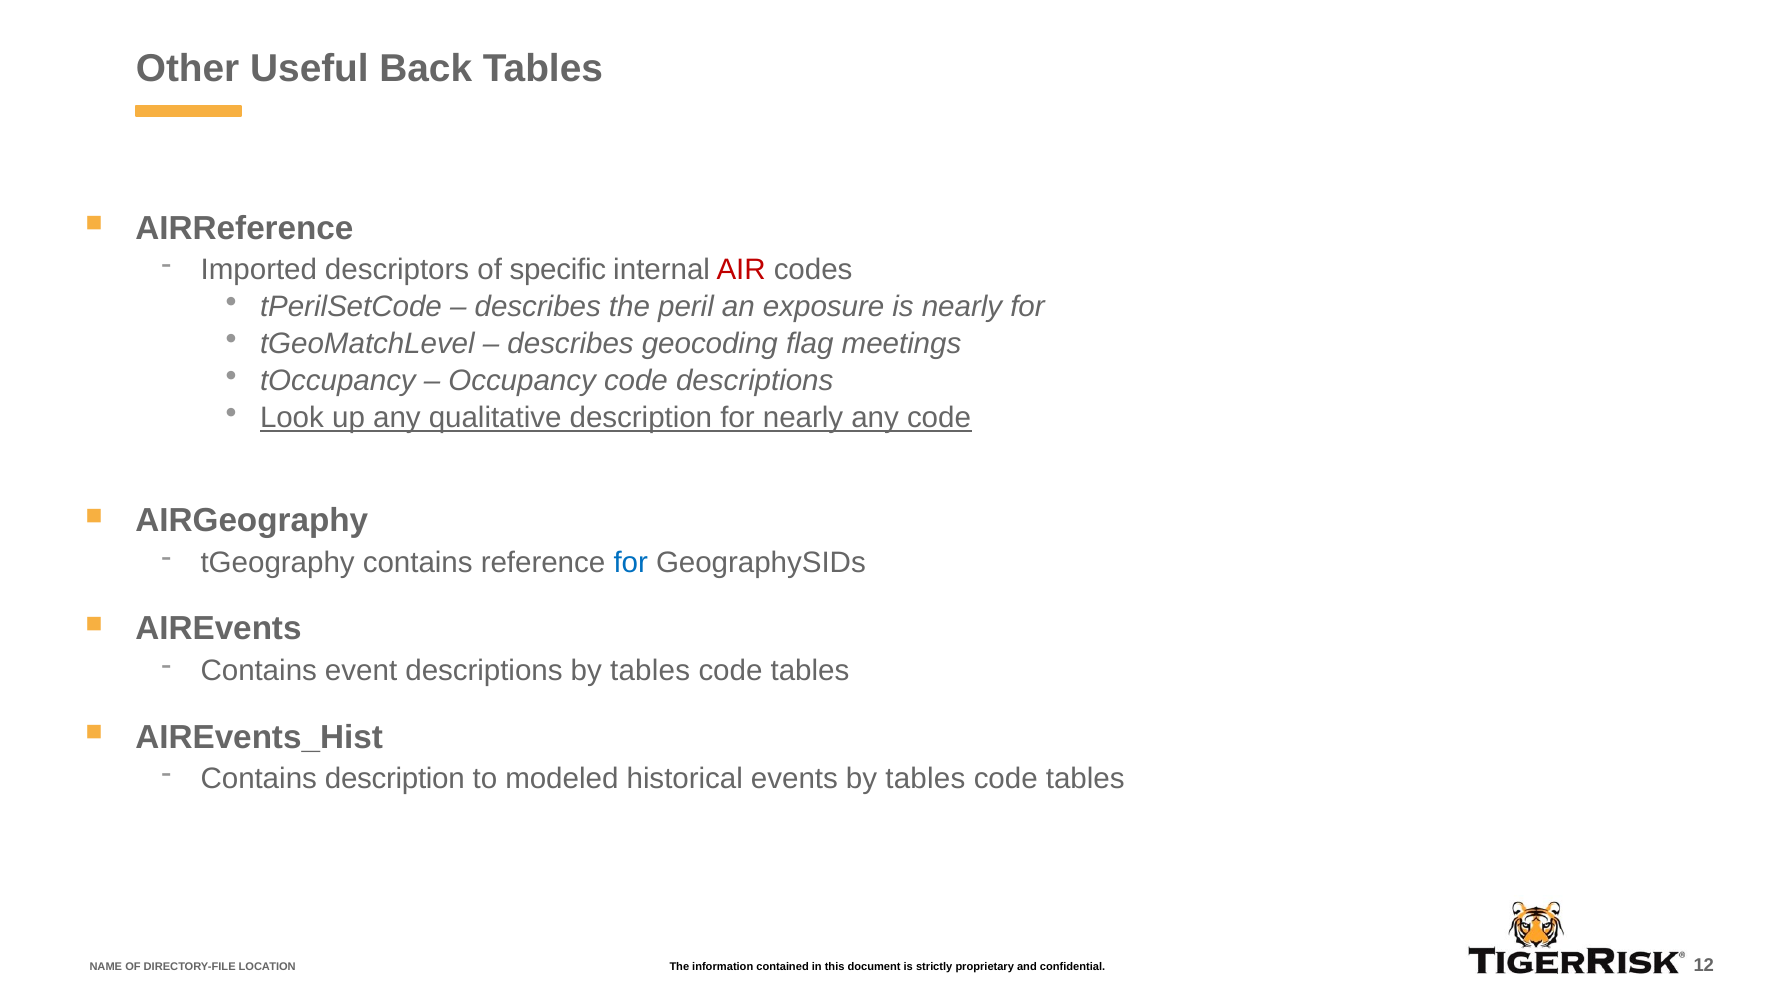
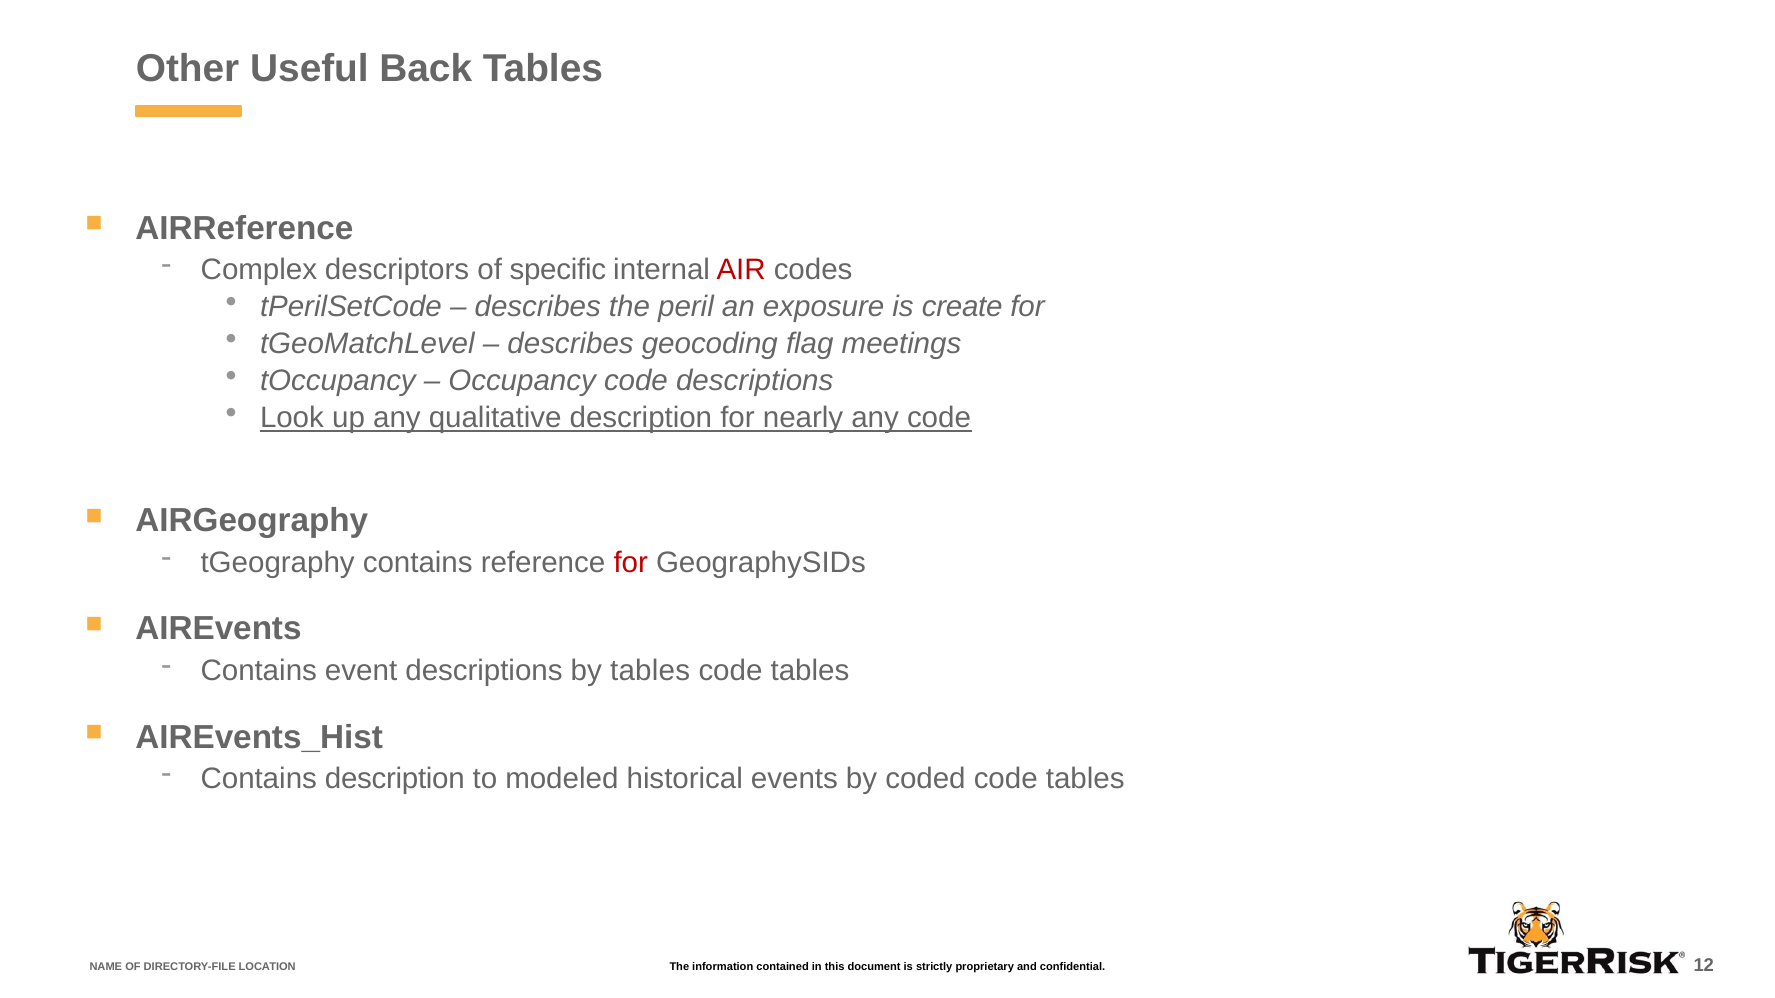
Imported: Imported -> Complex (259, 270)
is nearly: nearly -> create (962, 307)
for colour: blue -> red (631, 563)
events by tables: tables -> coded (925, 779)
